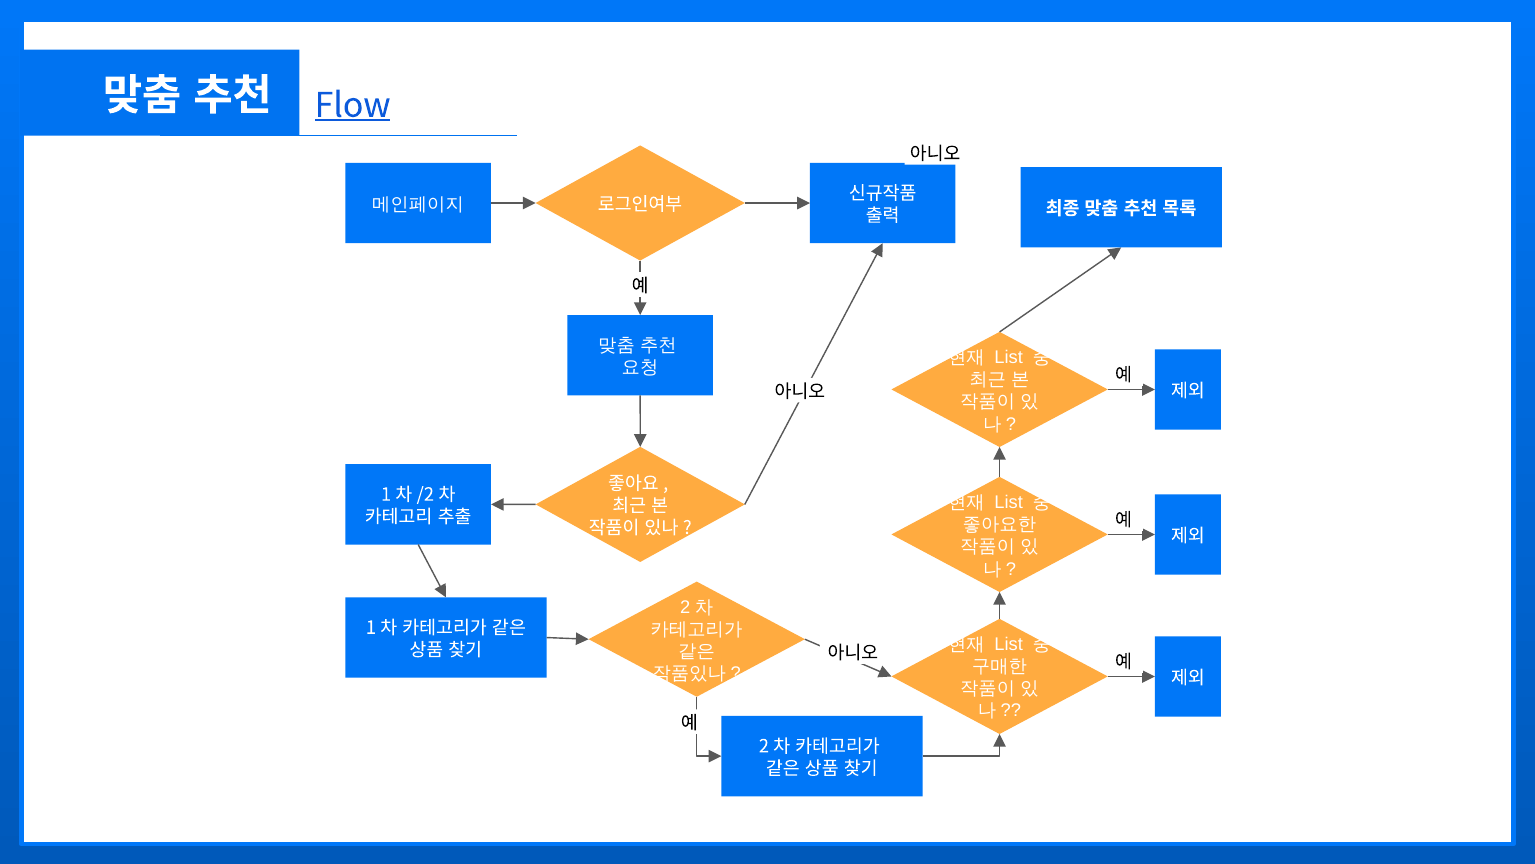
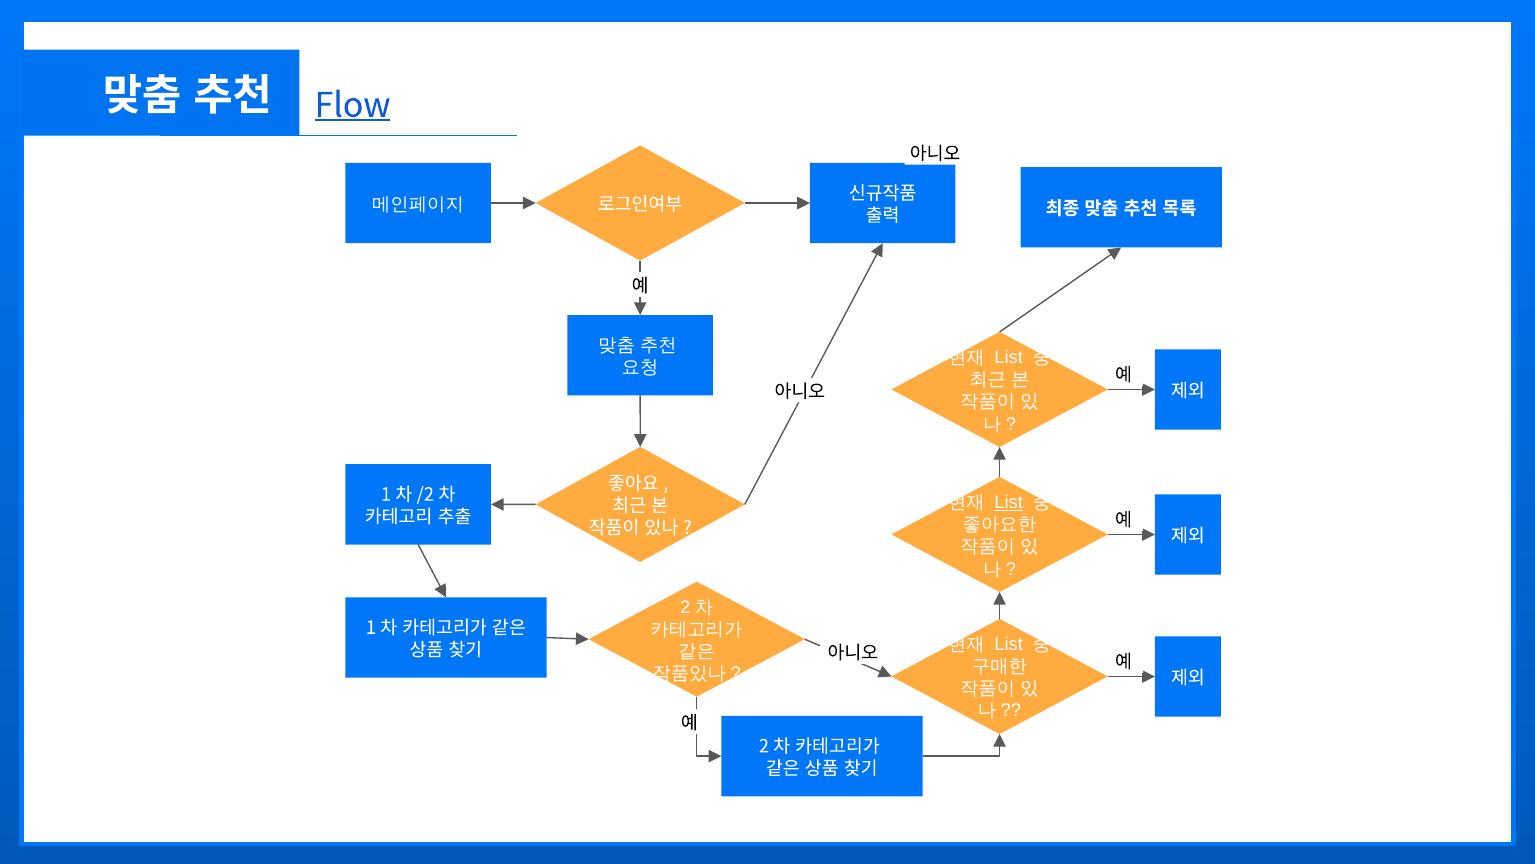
List underline: none -> present (1009, 502)
